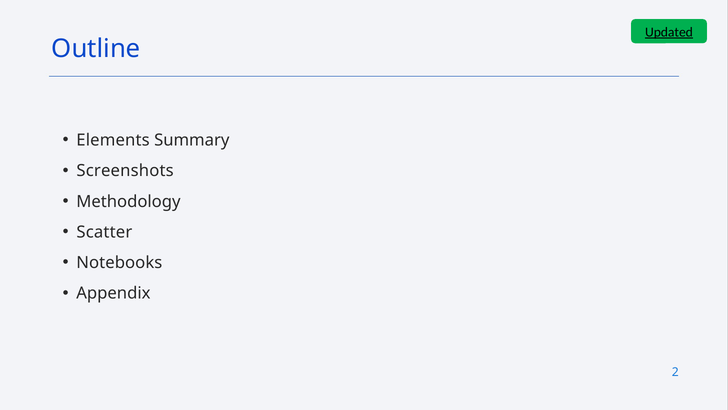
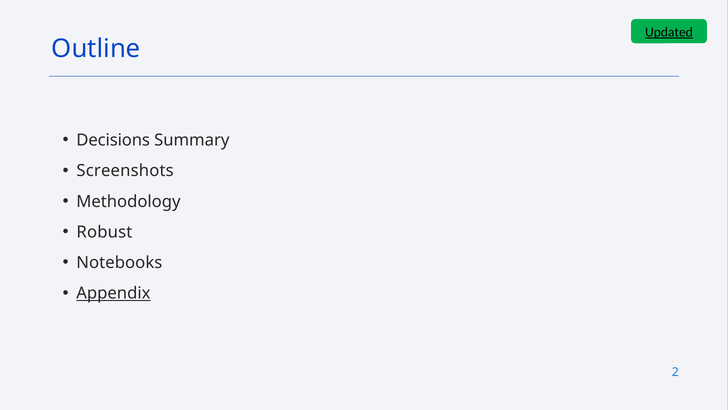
Elements: Elements -> Decisions (113, 140)
Scatter: Scatter -> Robust (104, 232)
Appendix underline: none -> present (113, 293)
